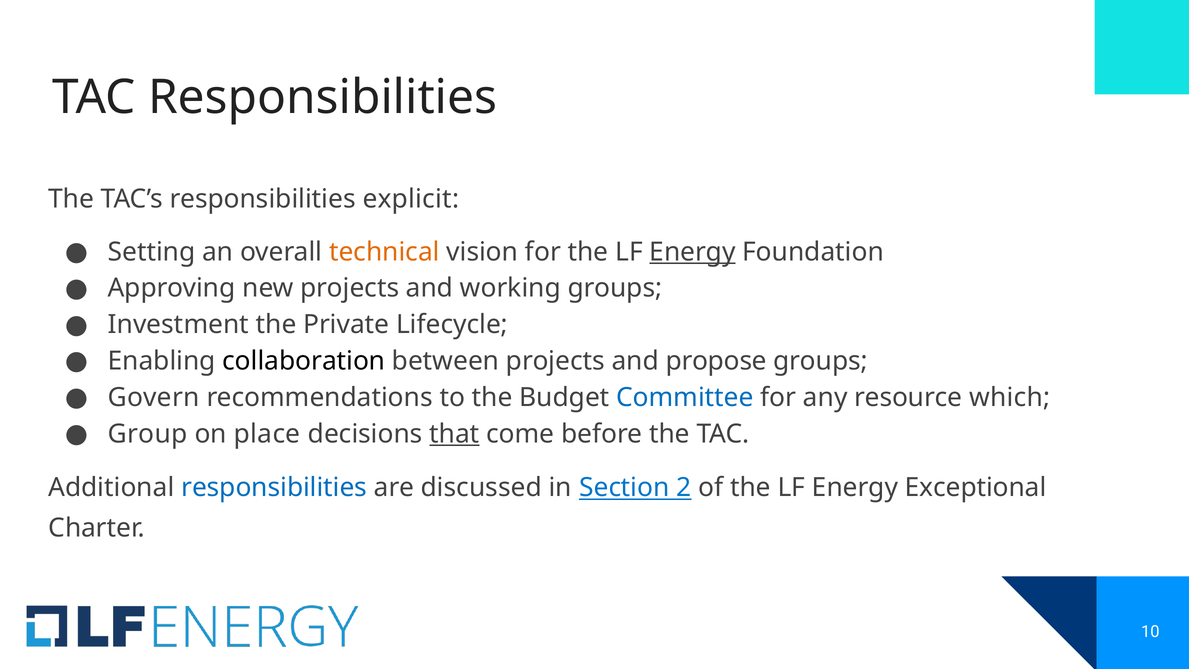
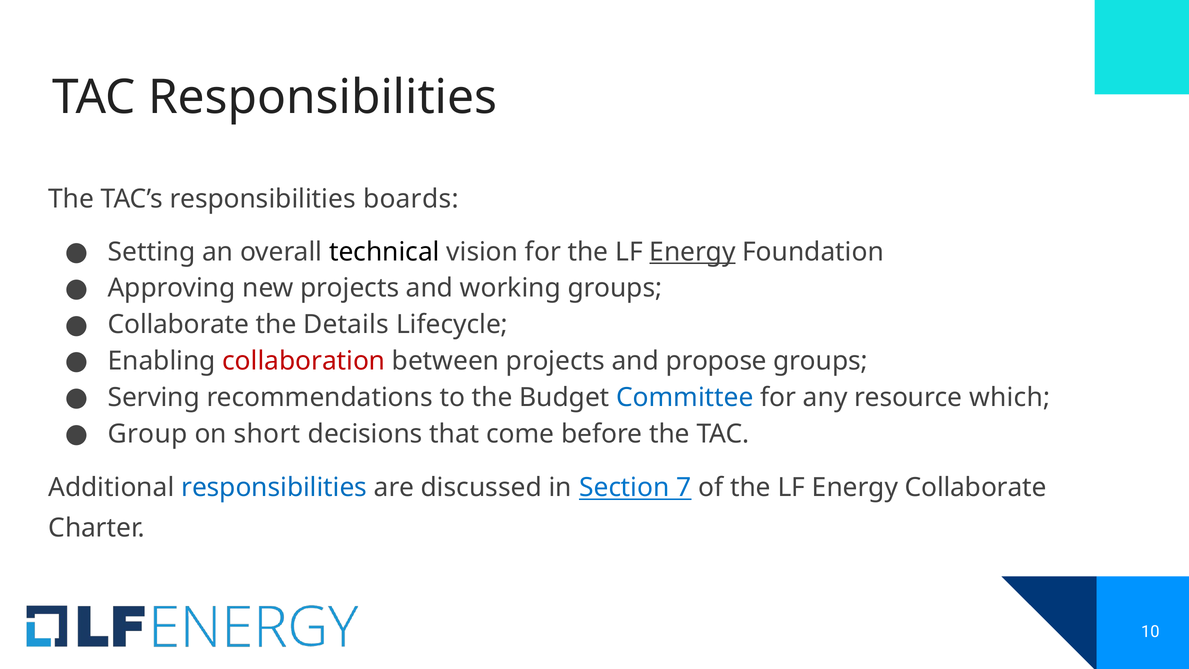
explicit: explicit -> boards (411, 199)
technical colour: orange -> black (384, 252)
Investment: Investment -> Collaborate (178, 325)
Private: Private -> Details (346, 325)
collaboration colour: black -> red (304, 361)
Govern: Govern -> Serving (154, 397)
place: place -> short (267, 434)
that underline: present -> none (454, 434)
2: 2 -> 7 (684, 487)
Energy Exceptional: Exceptional -> Collaborate (976, 487)
